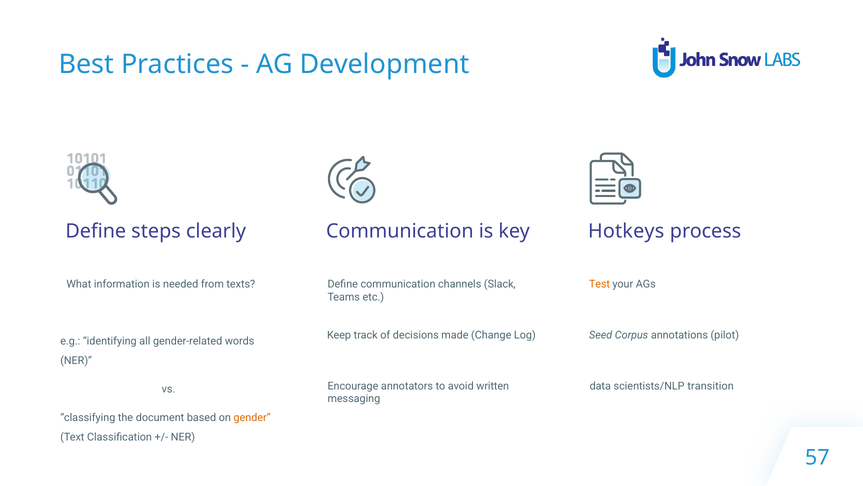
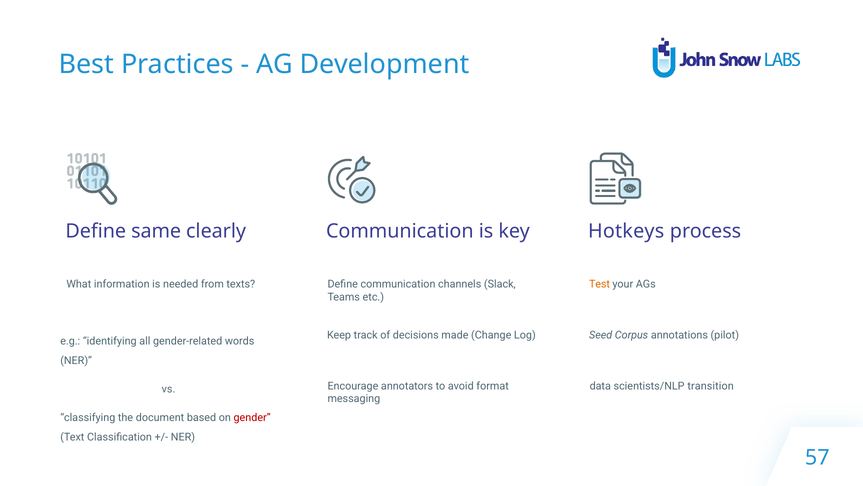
steps: steps -> same (156, 231)
written: written -> format (493, 386)
gender colour: orange -> red (252, 417)
